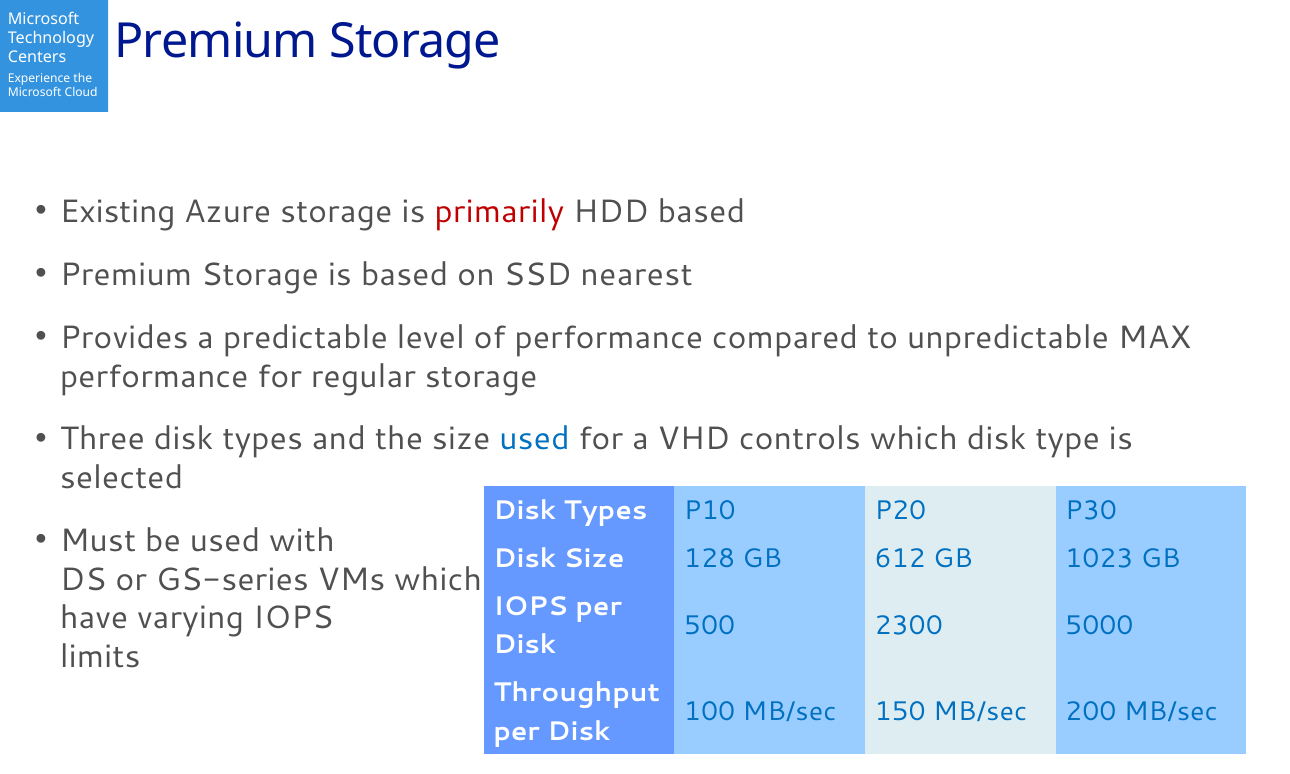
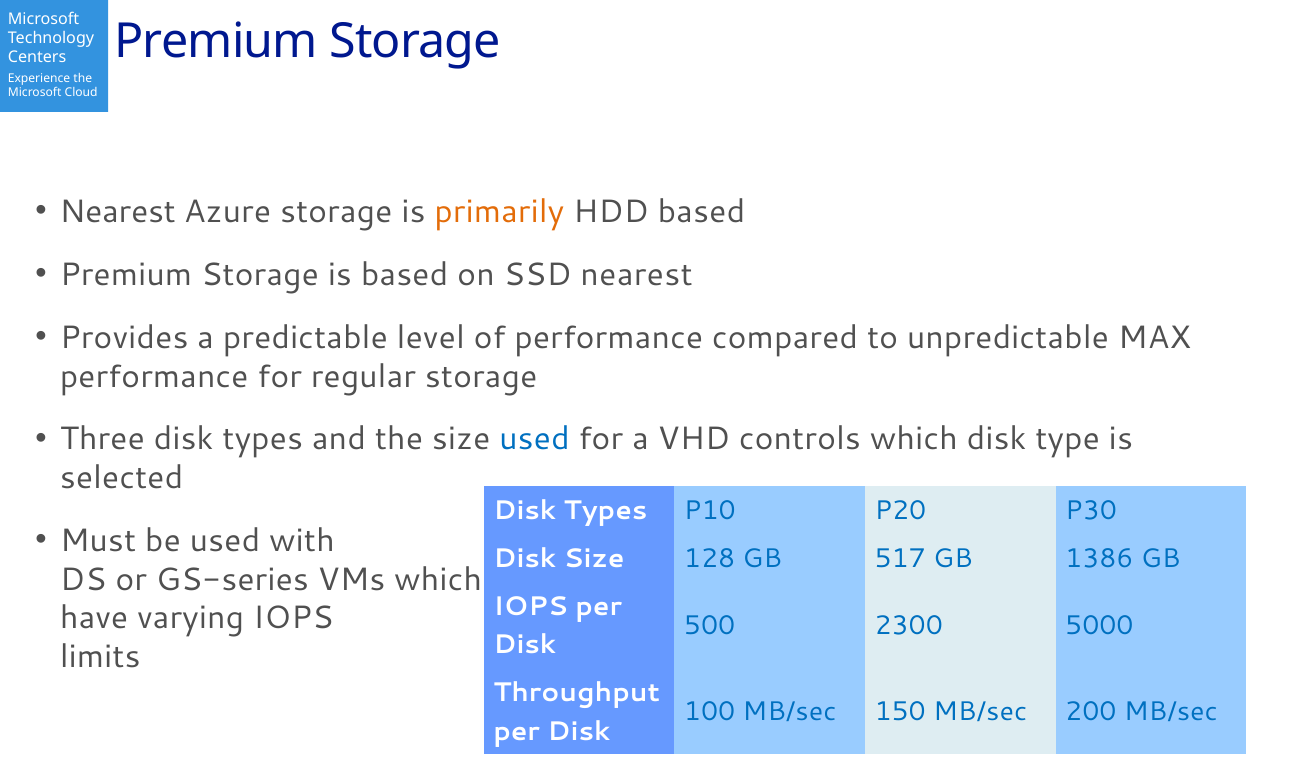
Existing: Existing -> Nearest (118, 212)
primarily colour: red -> orange (499, 212)
612: 612 -> 517 (900, 559)
1023: 1023 -> 1386 (1099, 559)
